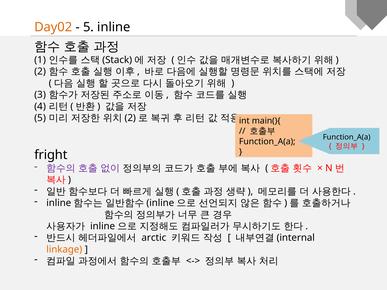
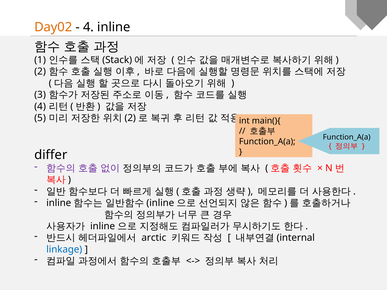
5: 5 -> 4 (88, 27)
fright: fright -> differ (51, 155)
linkage colour: orange -> blue (64, 250)
